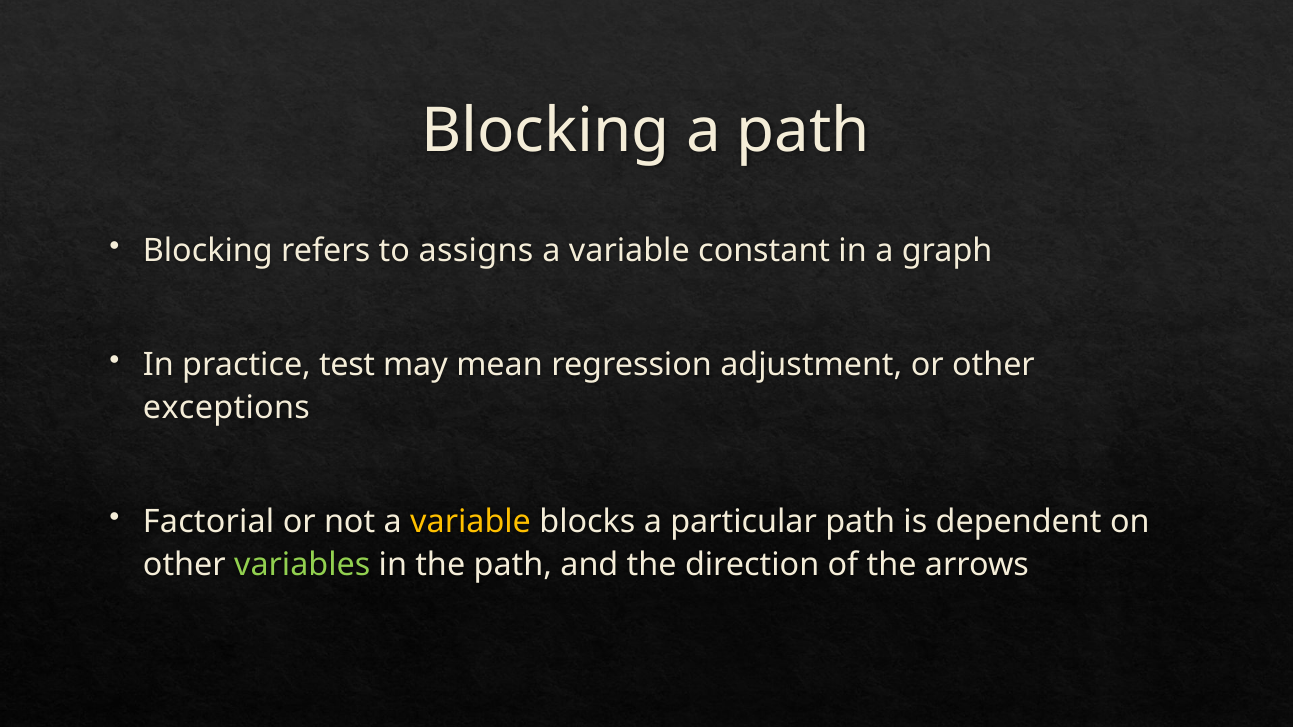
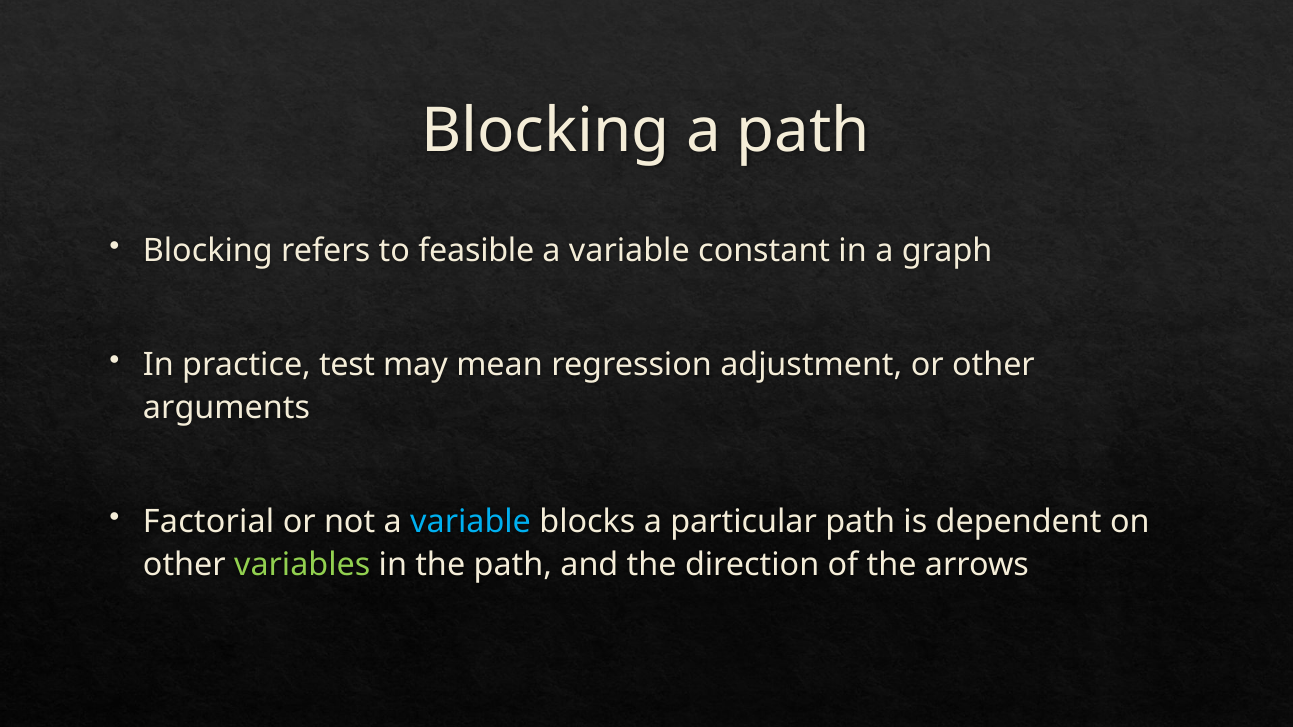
assigns: assigns -> feasible (476, 251)
exceptions: exceptions -> arguments (227, 408)
variable colour: yellow -> light blue (471, 522)
